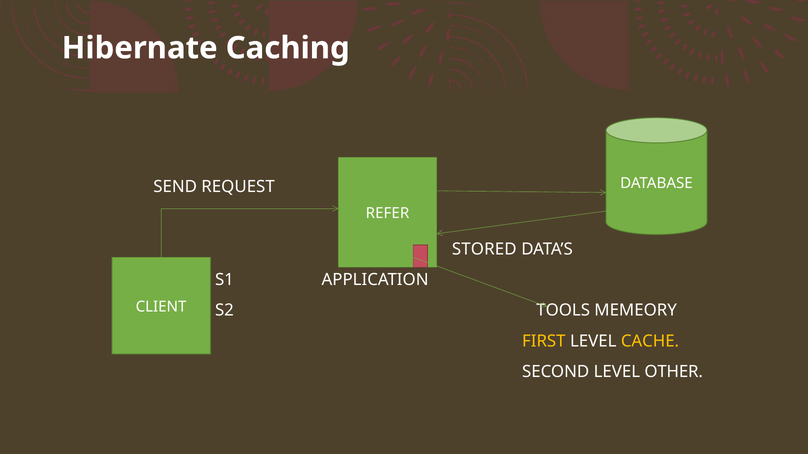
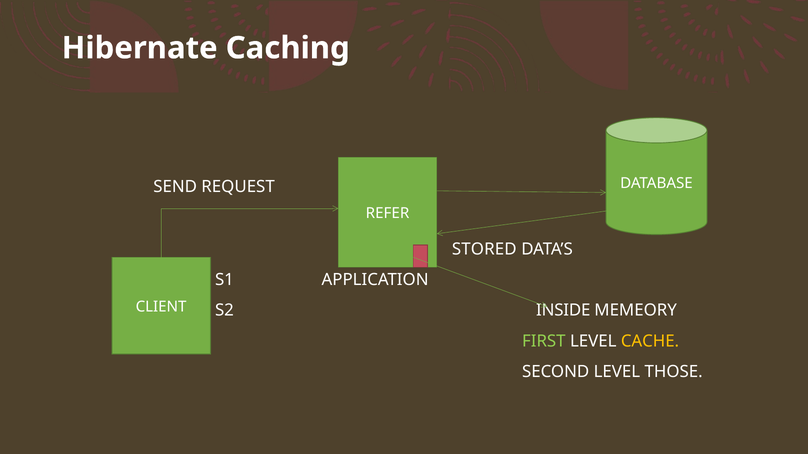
TOOLS: TOOLS -> INSIDE (563, 311)
FIRST colour: yellow -> light green (544, 341)
OTHER: OTHER -> THOSE (674, 372)
